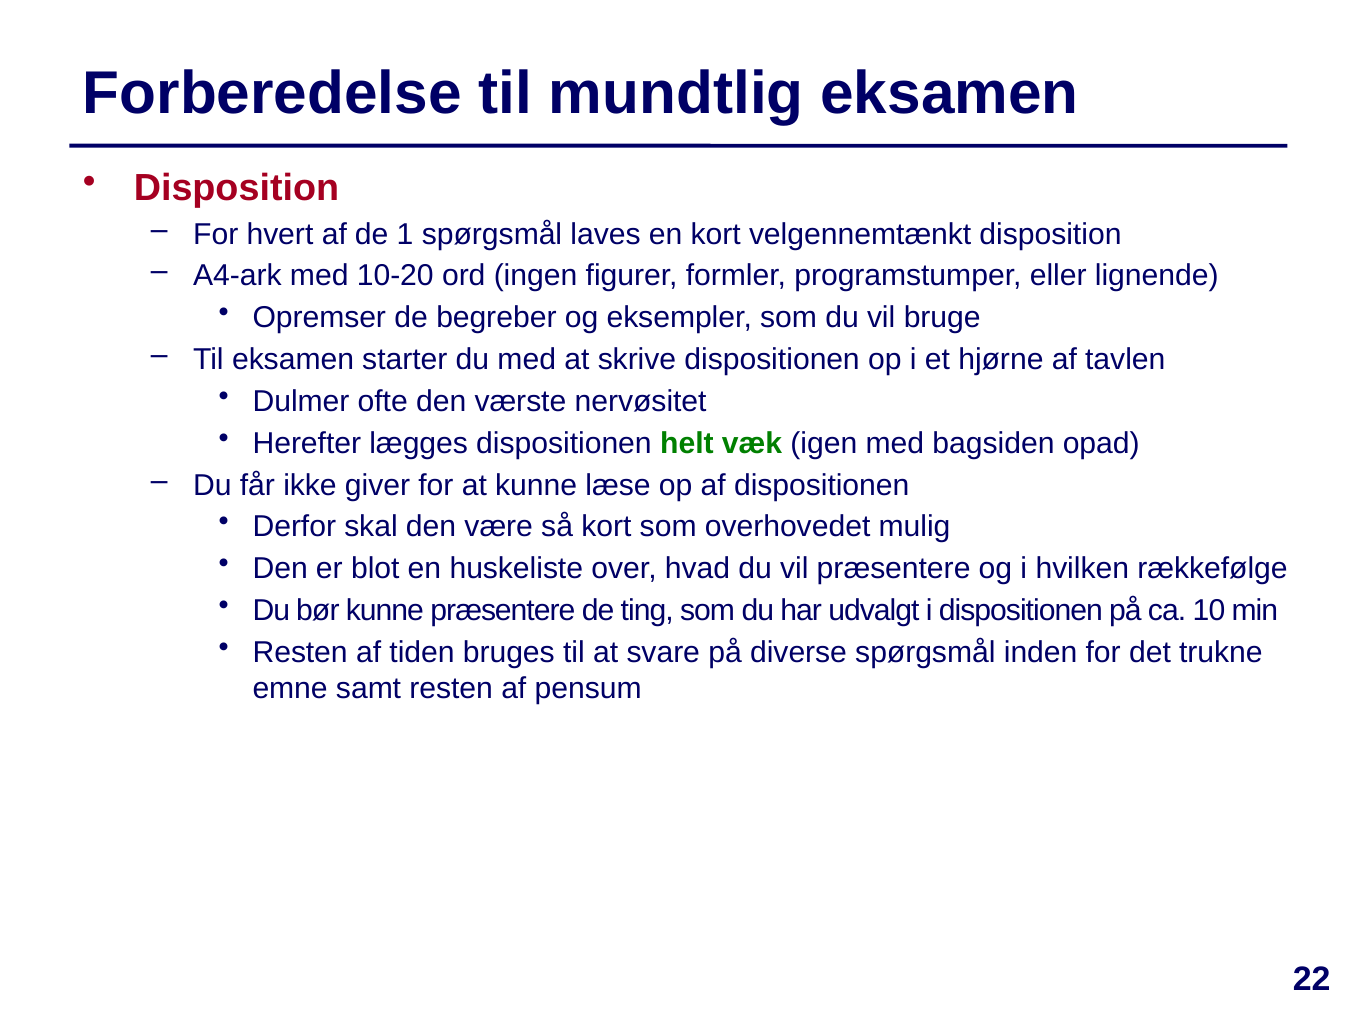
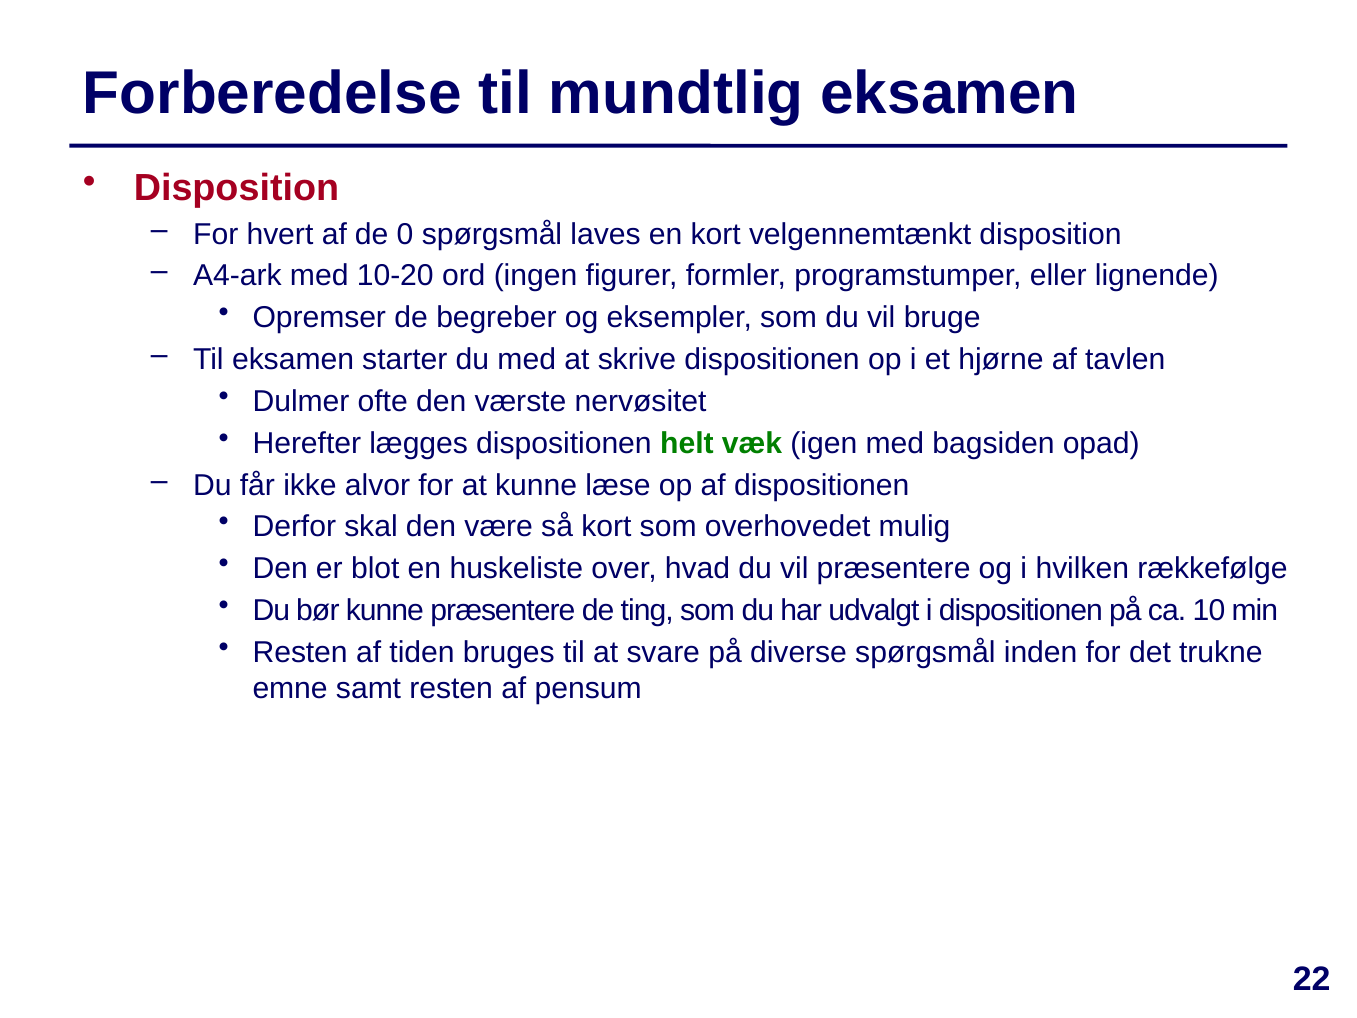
1: 1 -> 0 (405, 234)
giver: giver -> alvor (378, 485)
